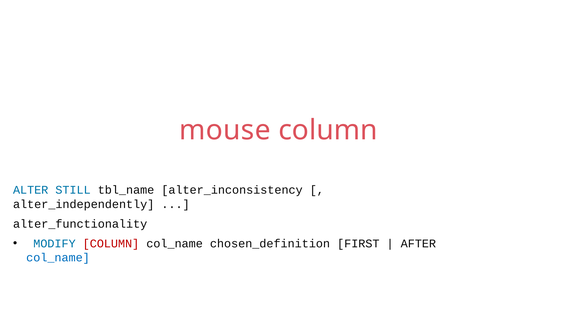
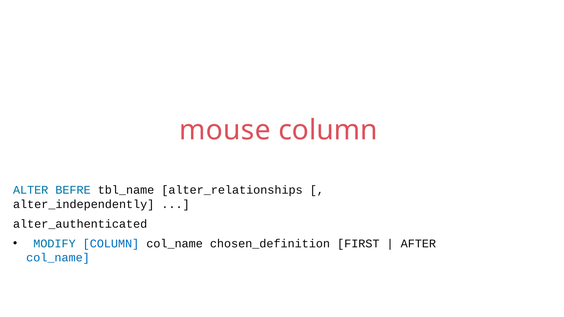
STILL: STILL -> BEFRE (73, 190)
alter_inconsistency: alter_inconsistency -> alter_relationships (232, 190)
alter_functionality: alter_functionality -> alter_authenticated (80, 224)
COLUMN colour: red -> blue (111, 244)
